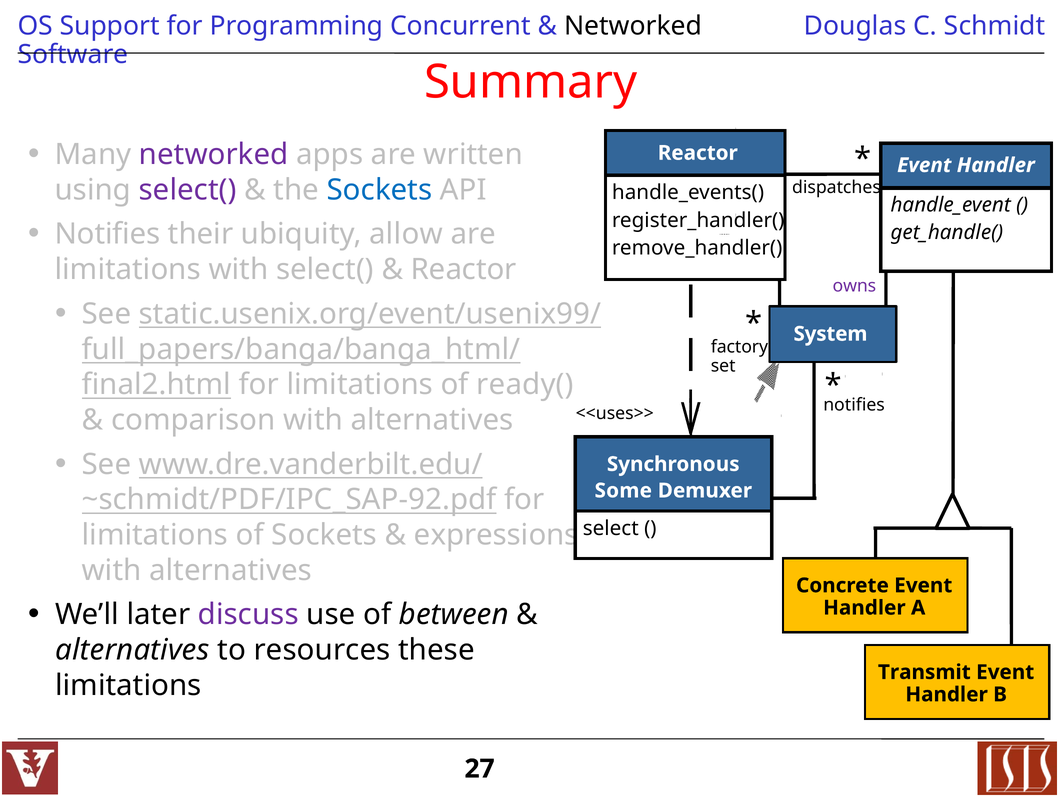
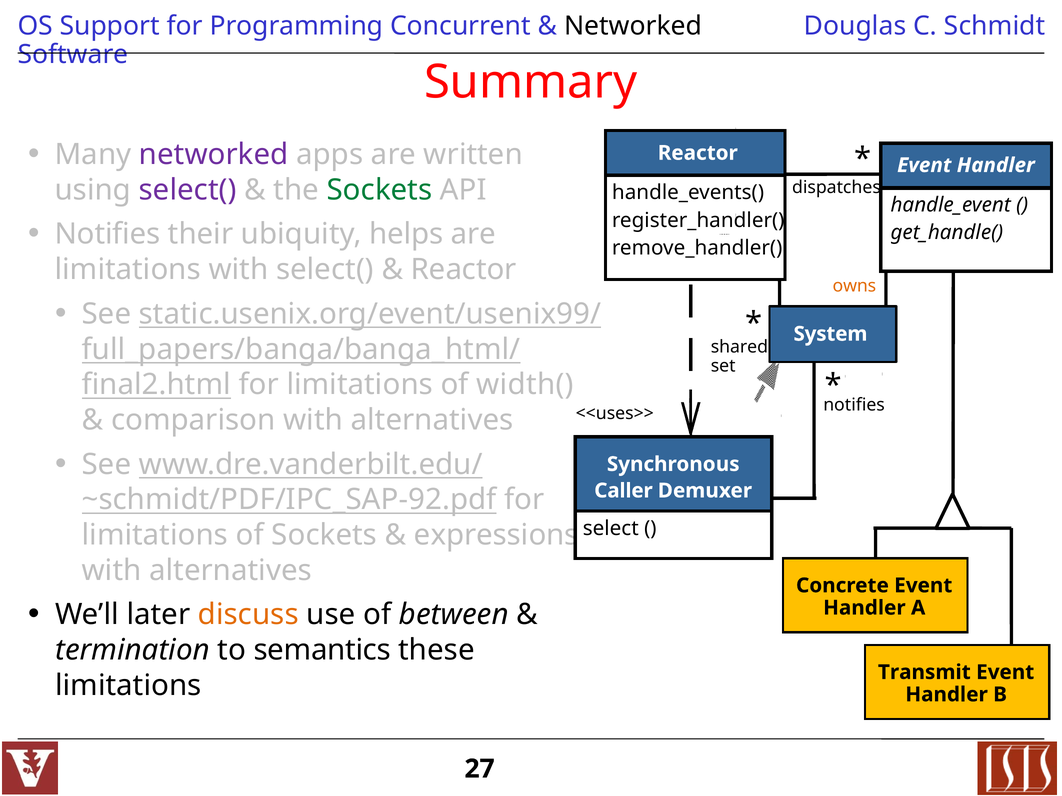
Sockets colour: blue -> green (379, 190)
allow: allow -> helps (406, 234)
owns colour: purple -> orange (854, 286)
factory: factory -> shared (739, 347)
ready(: ready( -> width( (525, 385)
Some: Some -> Caller (623, 491)
discuss colour: purple -> orange (248, 615)
alternatives: alternatives -> termination (132, 651)
resources: resources -> semantics (322, 651)
